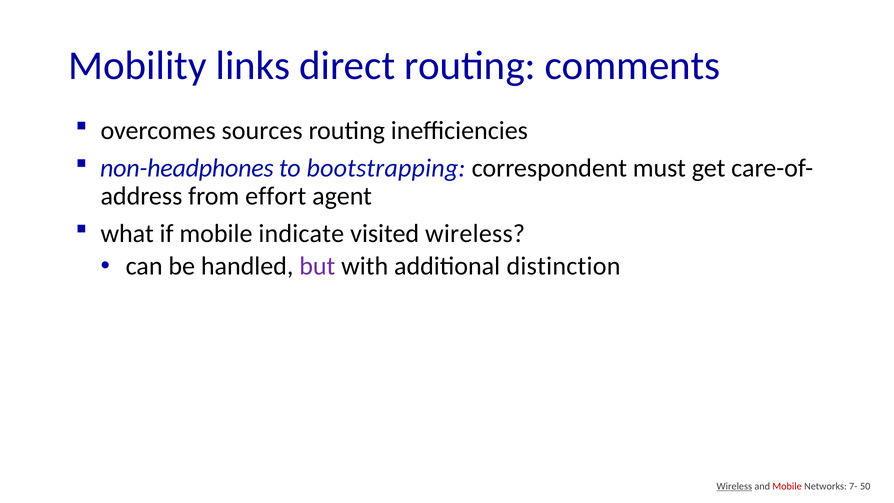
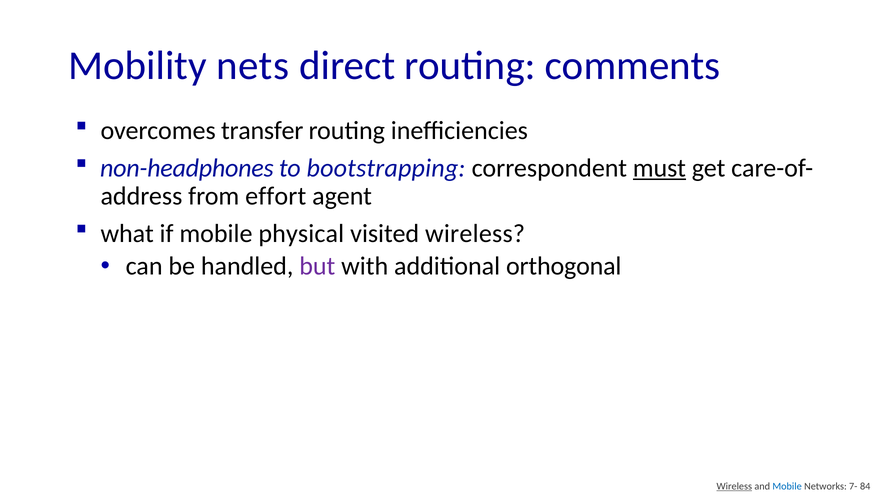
links: links -> nets (253, 66)
sources: sources -> transfer (262, 131)
must underline: none -> present (659, 168)
indicate: indicate -> physical (301, 234)
distinction: distinction -> orthogonal (564, 266)
Mobile colour: red -> blue (787, 486)
50: 50 -> 84 (865, 486)
